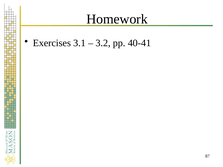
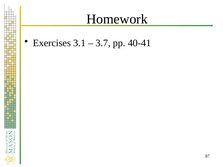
3.2: 3.2 -> 3.7 (103, 43)
